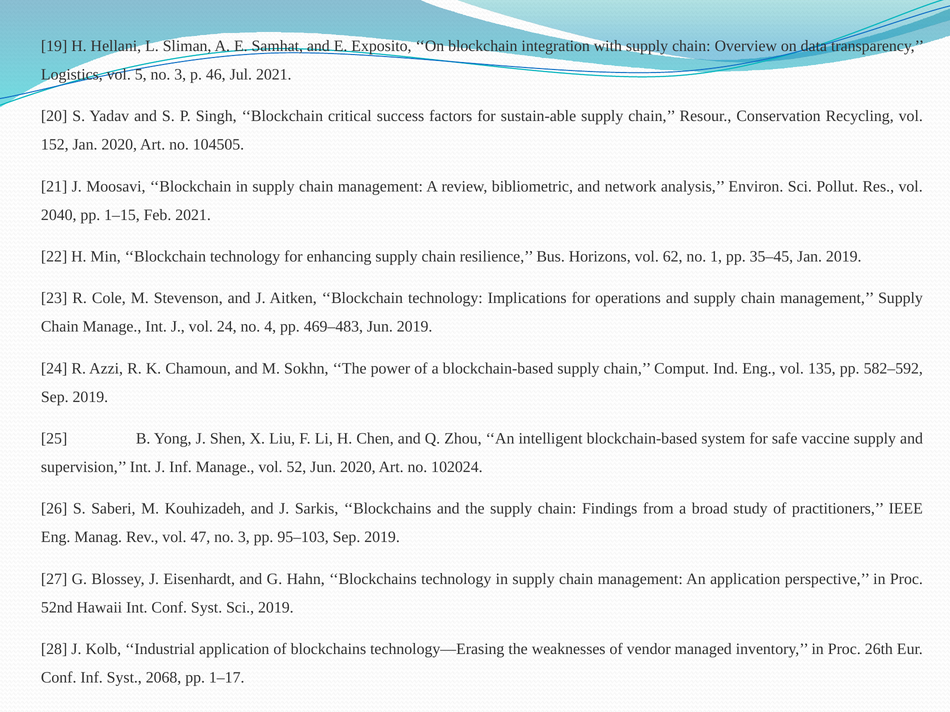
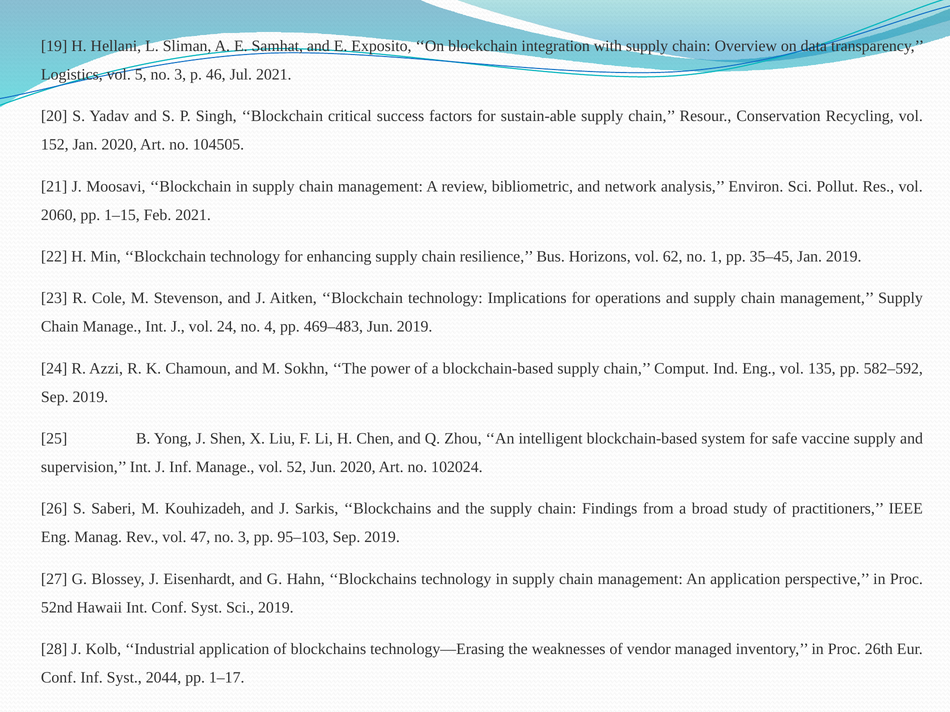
2040: 2040 -> 2060 (59, 215)
2068: 2068 -> 2044 (164, 678)
